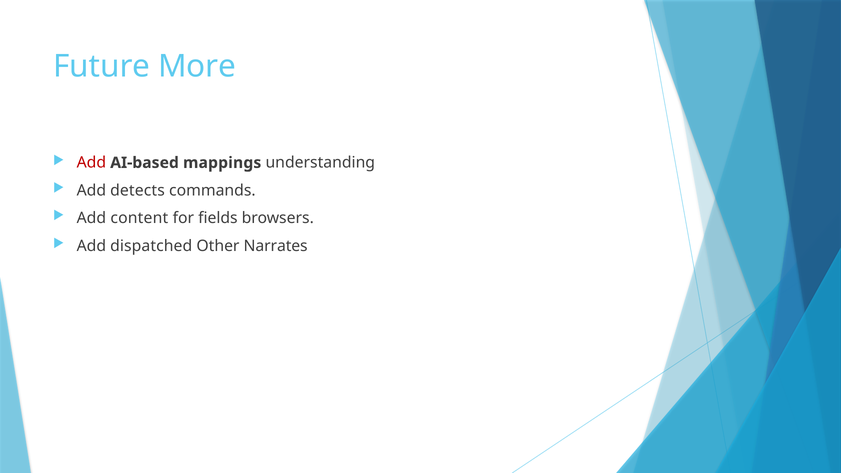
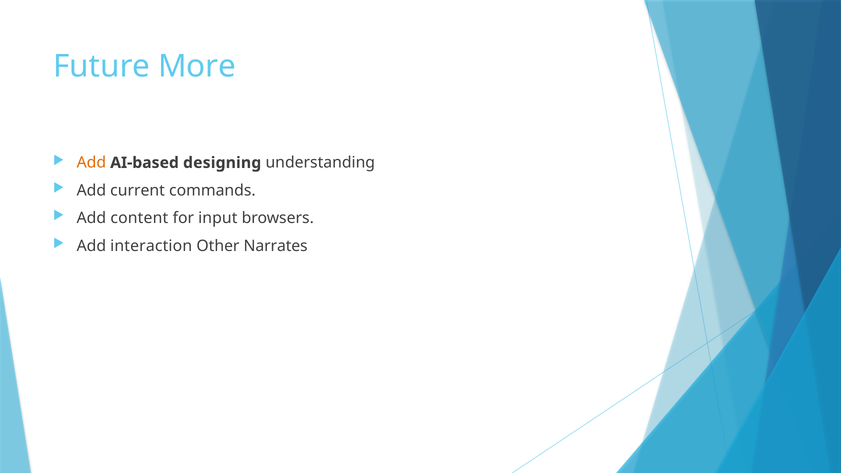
Add colour: red -> orange (91, 163)
mappings: mappings -> designing (222, 163)
detects: detects -> current (138, 190)
fields: fields -> input (218, 218)
dispatched: dispatched -> interaction (151, 246)
